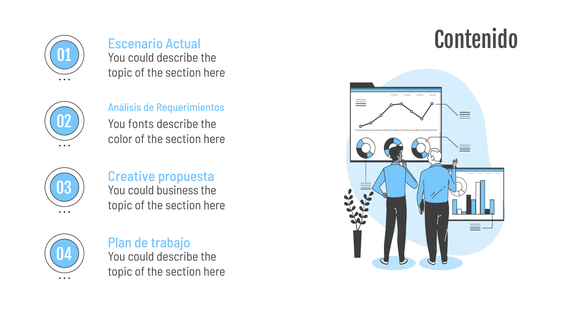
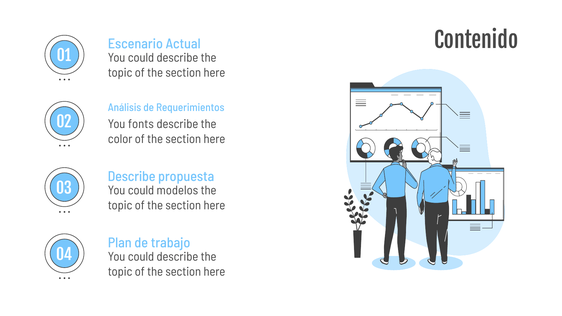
Creative: Creative -> Describe (132, 177)
business: business -> modelos (177, 190)
